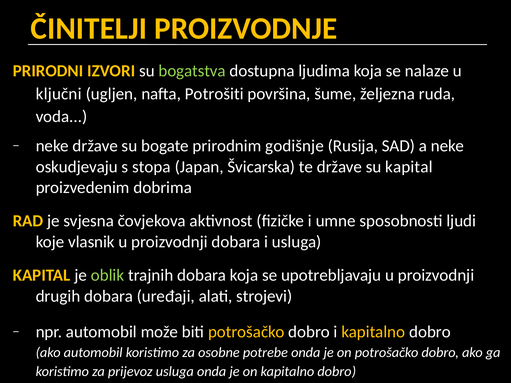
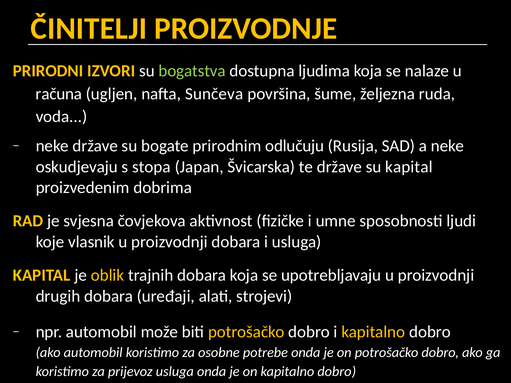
ključni: ključni -> računa (59, 94)
Potrošiti: Potrošiti -> Sunčeva (214, 94)
godišnje: godišnje -> odlučuju (295, 146)
oblik colour: light green -> yellow (107, 276)
